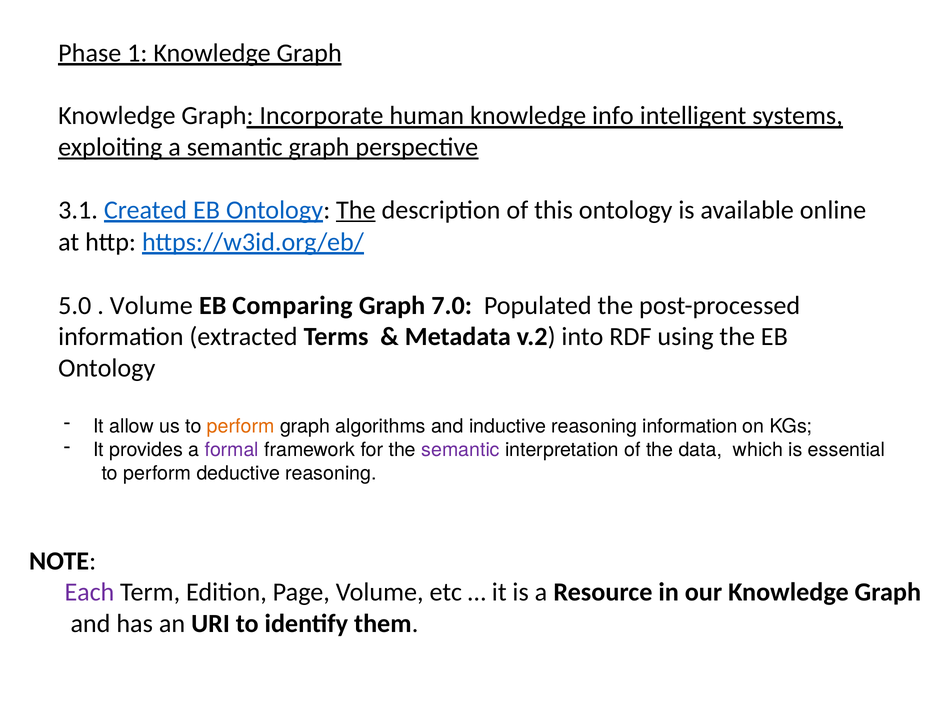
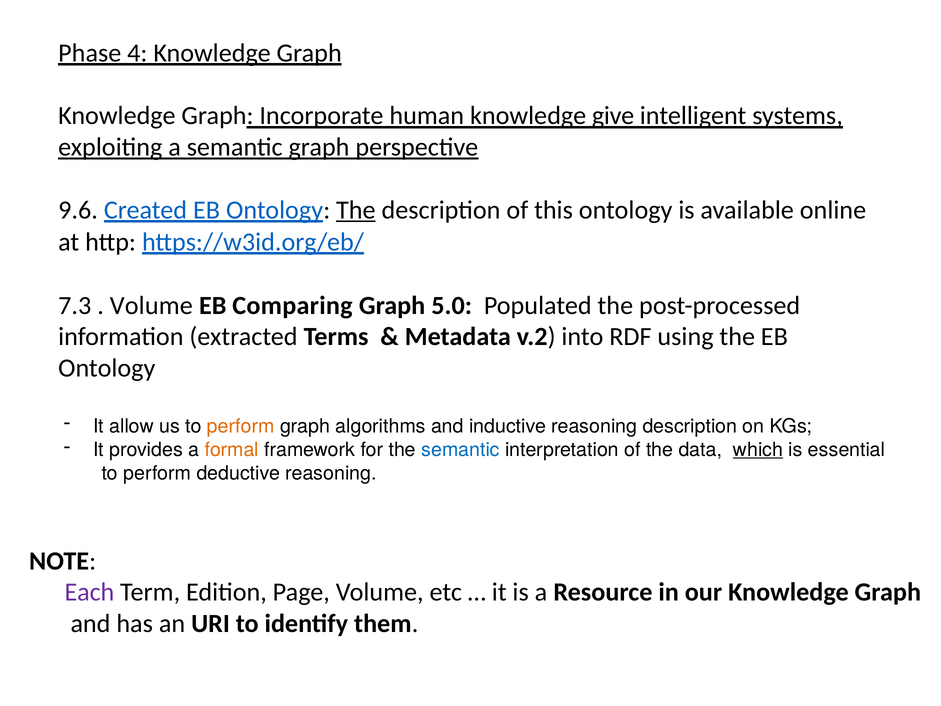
1: 1 -> 4 (137, 53)
info: info -> give (613, 116)
3.1: 3.1 -> 9.6 (78, 210)
5.0: 5.0 -> 7.3 (75, 305)
7.0: 7.0 -> 5.0 (452, 305)
reasoning information: information -> description (690, 426)
formal colour: purple -> orange (232, 450)
semantic colour: purple -> blue (461, 450)
which underline: none -> present (758, 450)
